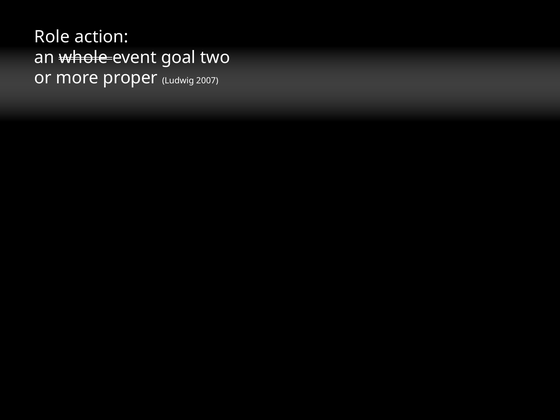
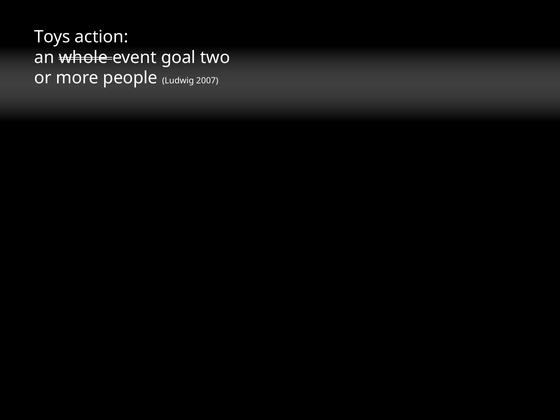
Role: Role -> Toys (52, 37)
proper: proper -> people (130, 78)
